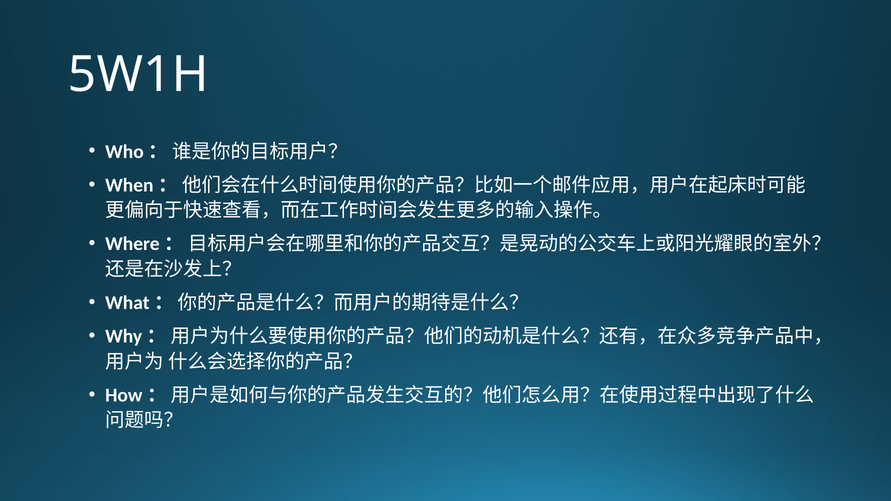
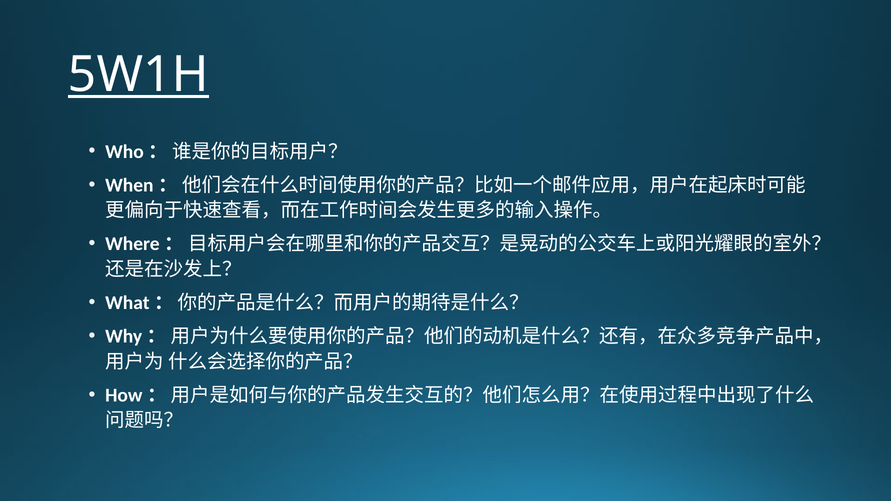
5W1H underline: none -> present (138, 75)
